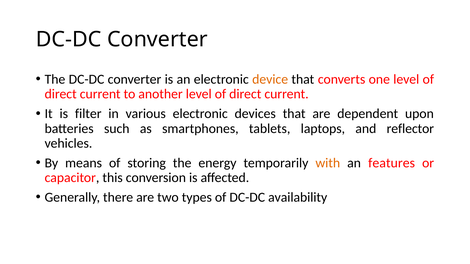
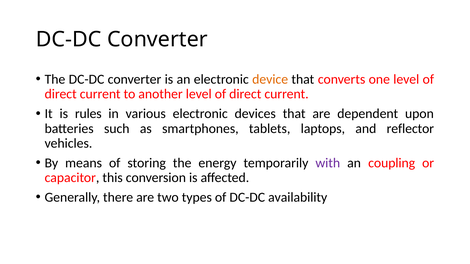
filter: filter -> rules (88, 114)
with colour: orange -> purple (328, 163)
features: features -> coupling (392, 163)
